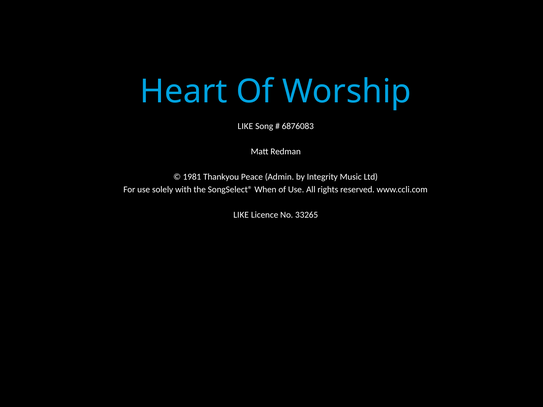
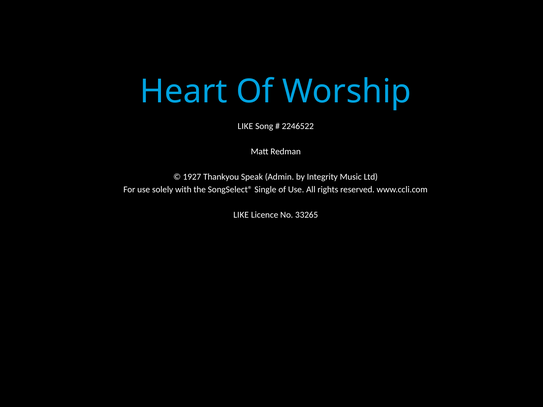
6876083: 6876083 -> 2246522 (298, 126)
1981: 1981 -> 1927 (192, 177)
Peace: Peace -> Speak (252, 177)
When: When -> Single (265, 190)
